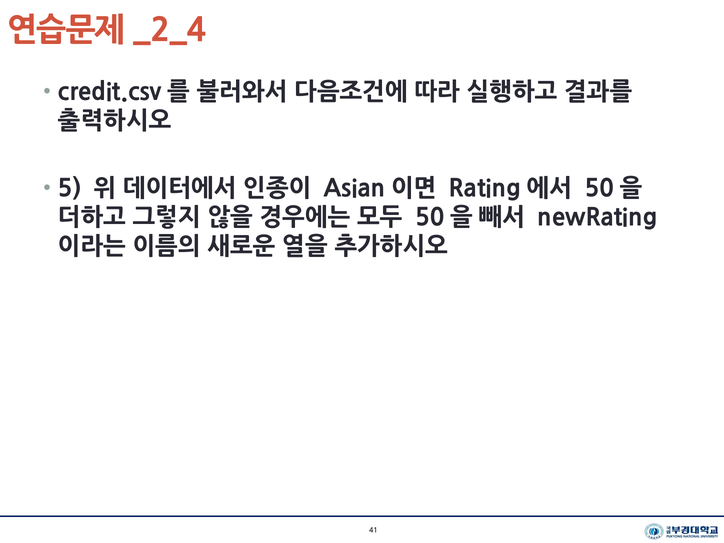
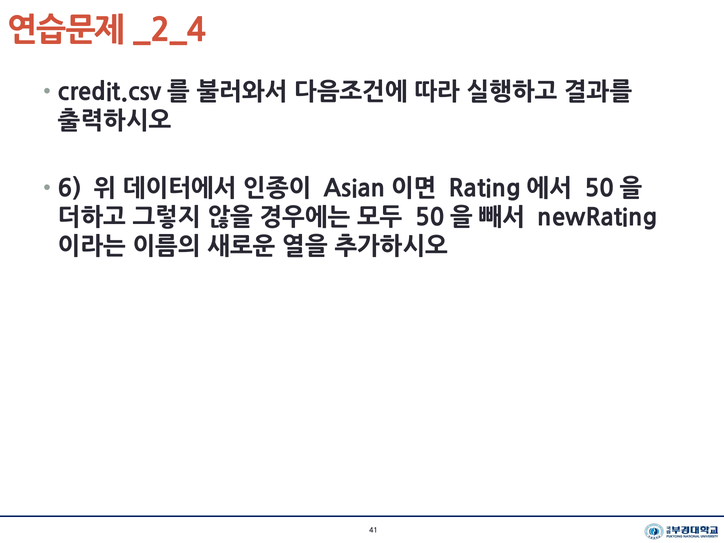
5: 5 -> 6 (70, 189)
